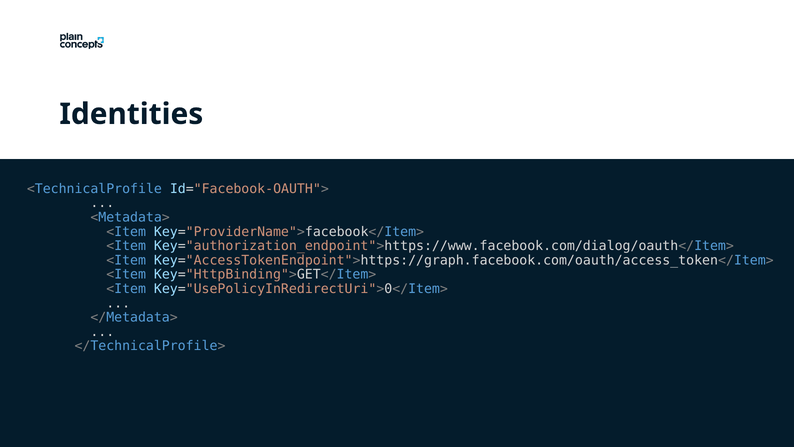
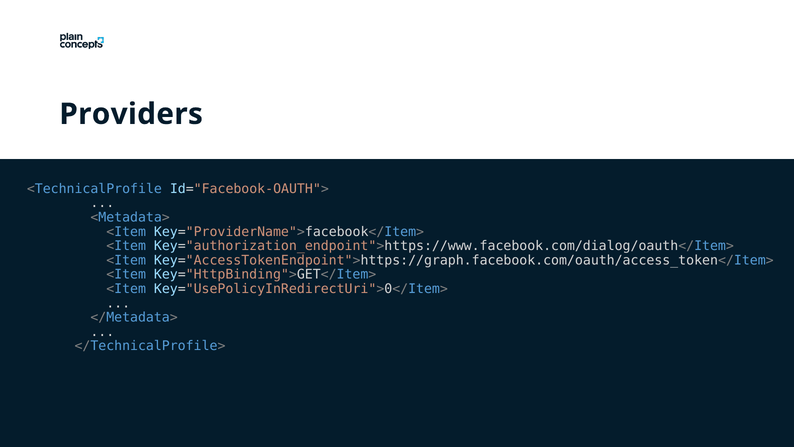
Identities: Identities -> Providers (131, 114)
